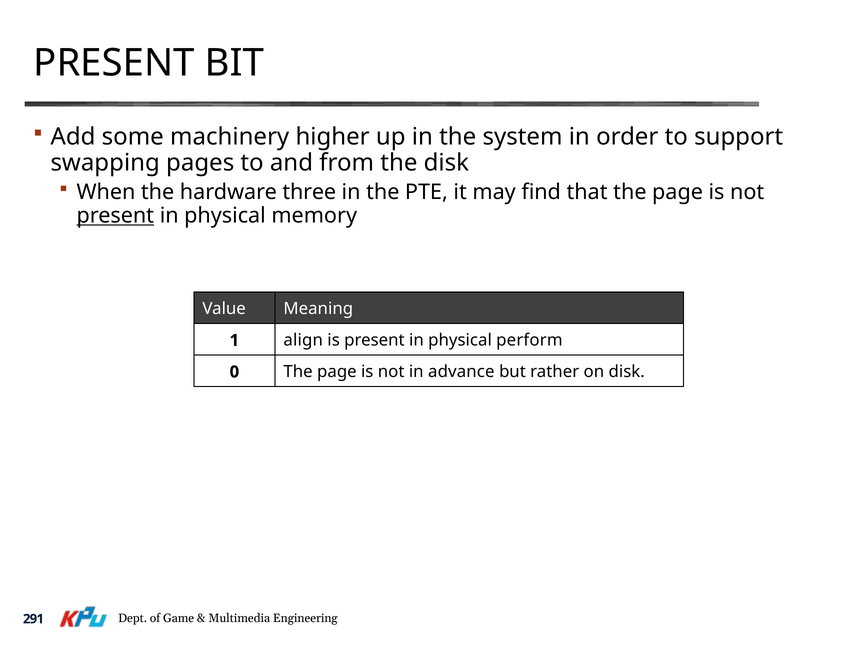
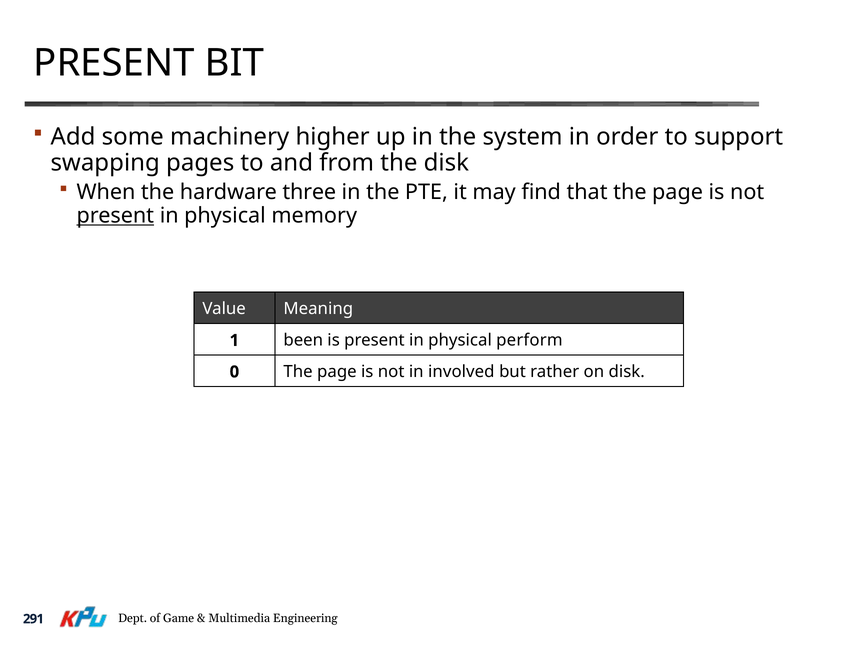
align: align -> been (303, 340)
advance: advance -> involved (461, 372)
